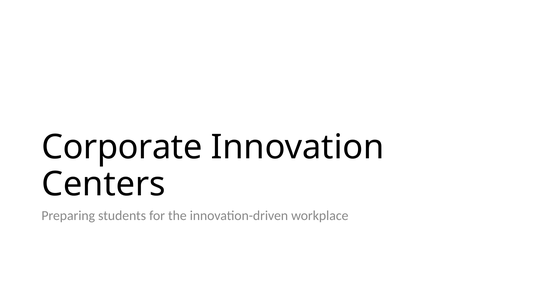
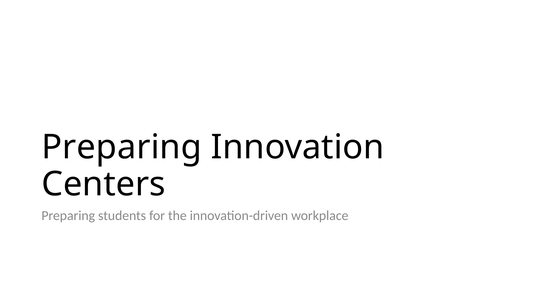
Corporate: Corporate -> Preparing (122, 147)
